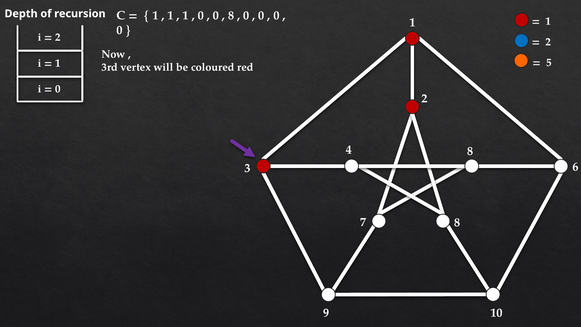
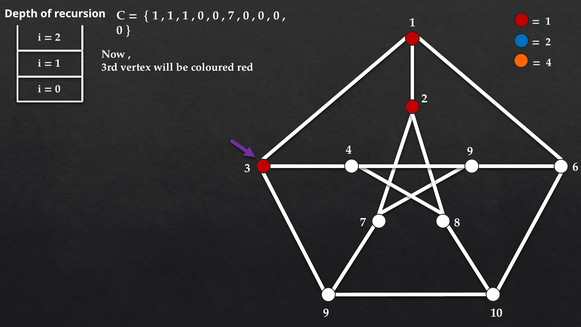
8: 8 -> 7 (231, 16)
5: 5 -> 4 (549, 62)
4 8: 8 -> 9 (470, 151)
